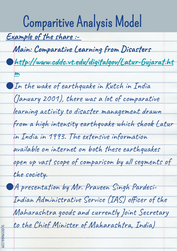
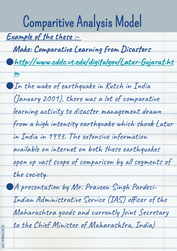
the share: share -> these (63, 36)
Main: Main -> Make (22, 49)
